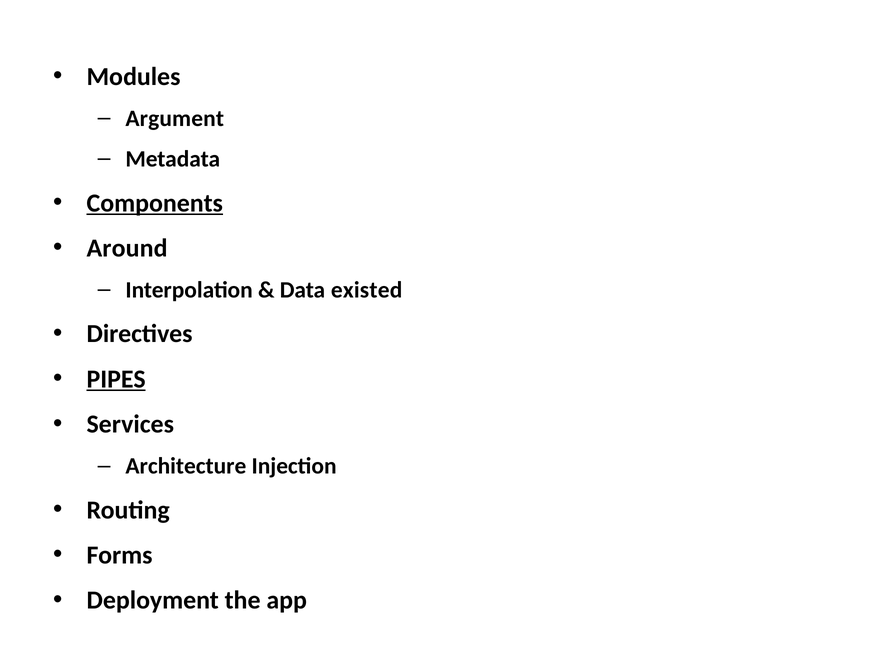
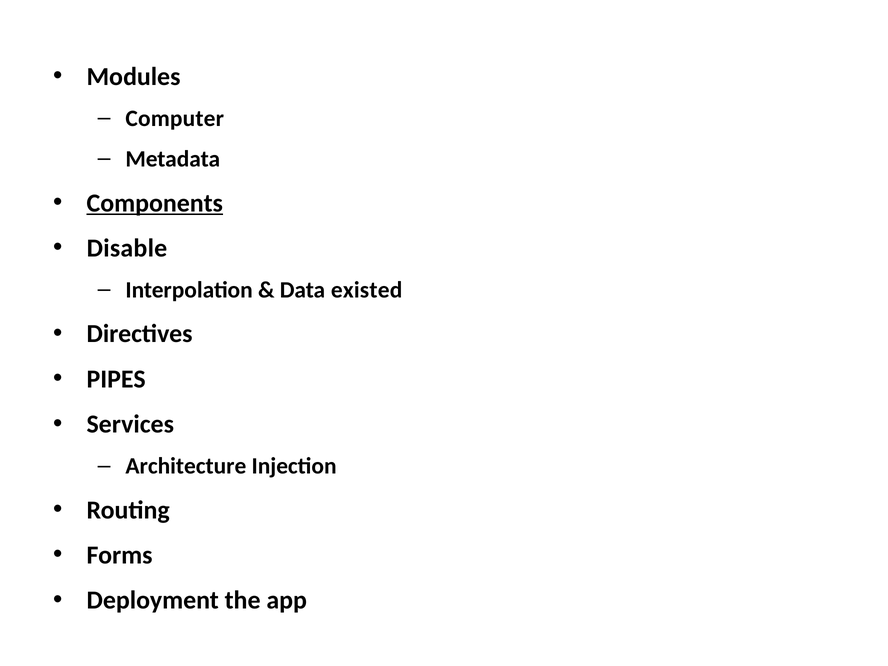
Argument: Argument -> Computer (175, 118)
Around: Around -> Disable (127, 248)
PIPES underline: present -> none (116, 379)
